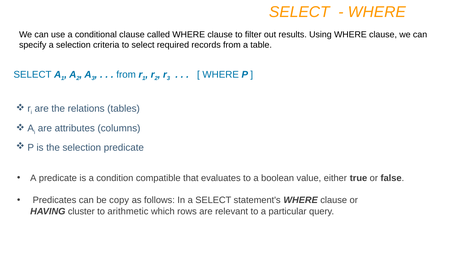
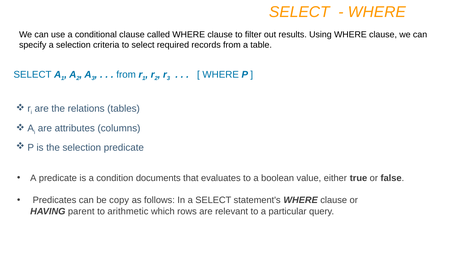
compatible: compatible -> documents (158, 178)
cluster: cluster -> parent (81, 212)
